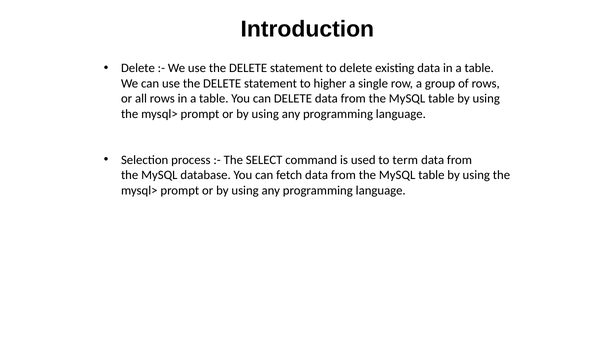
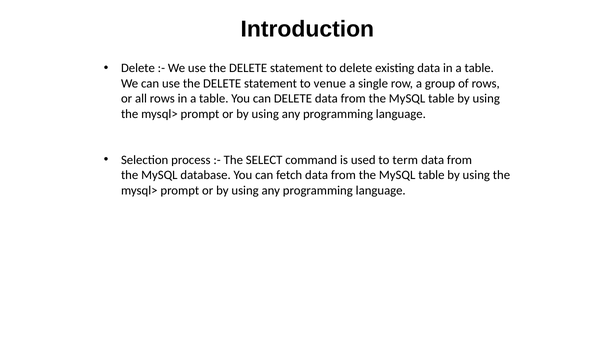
higher: higher -> venue (330, 83)
